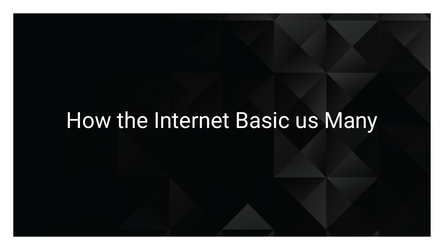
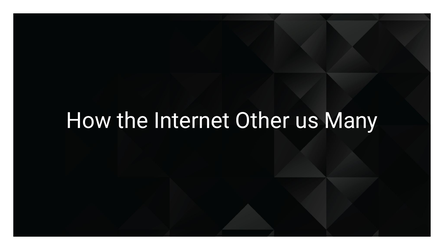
Basic: Basic -> Other (262, 121)
